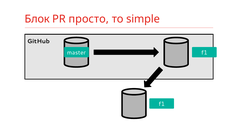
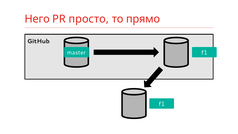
Блок: Блок -> Него (37, 19)
simple: simple -> прямо (143, 19)
